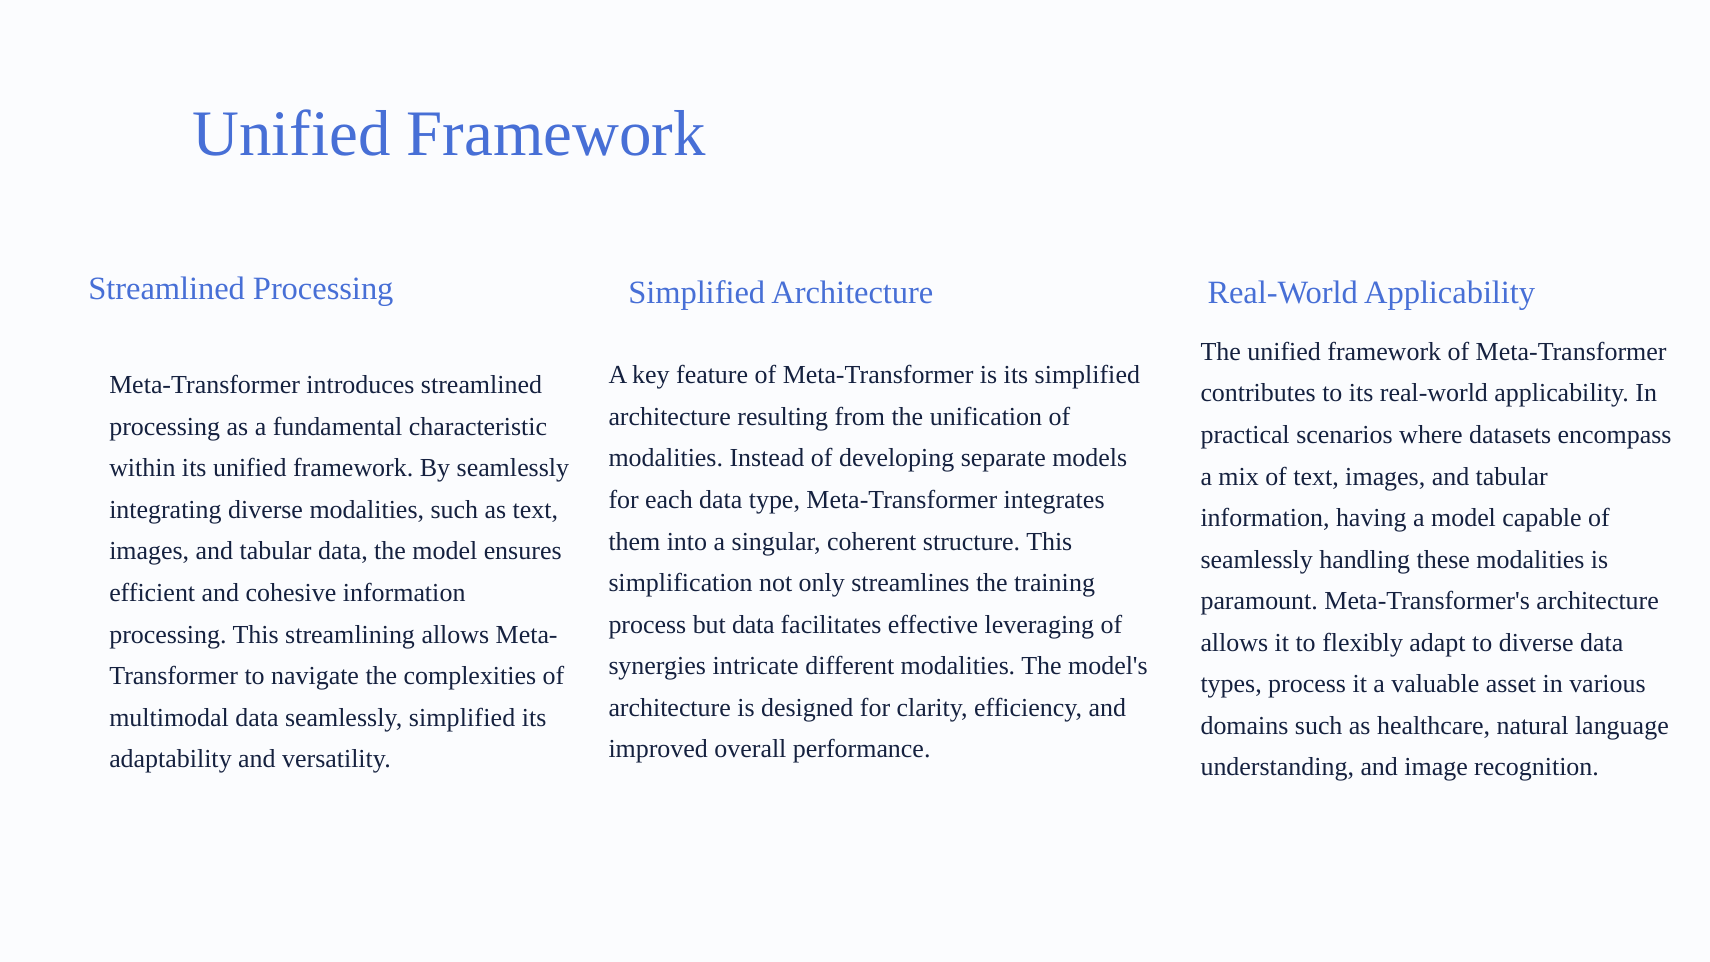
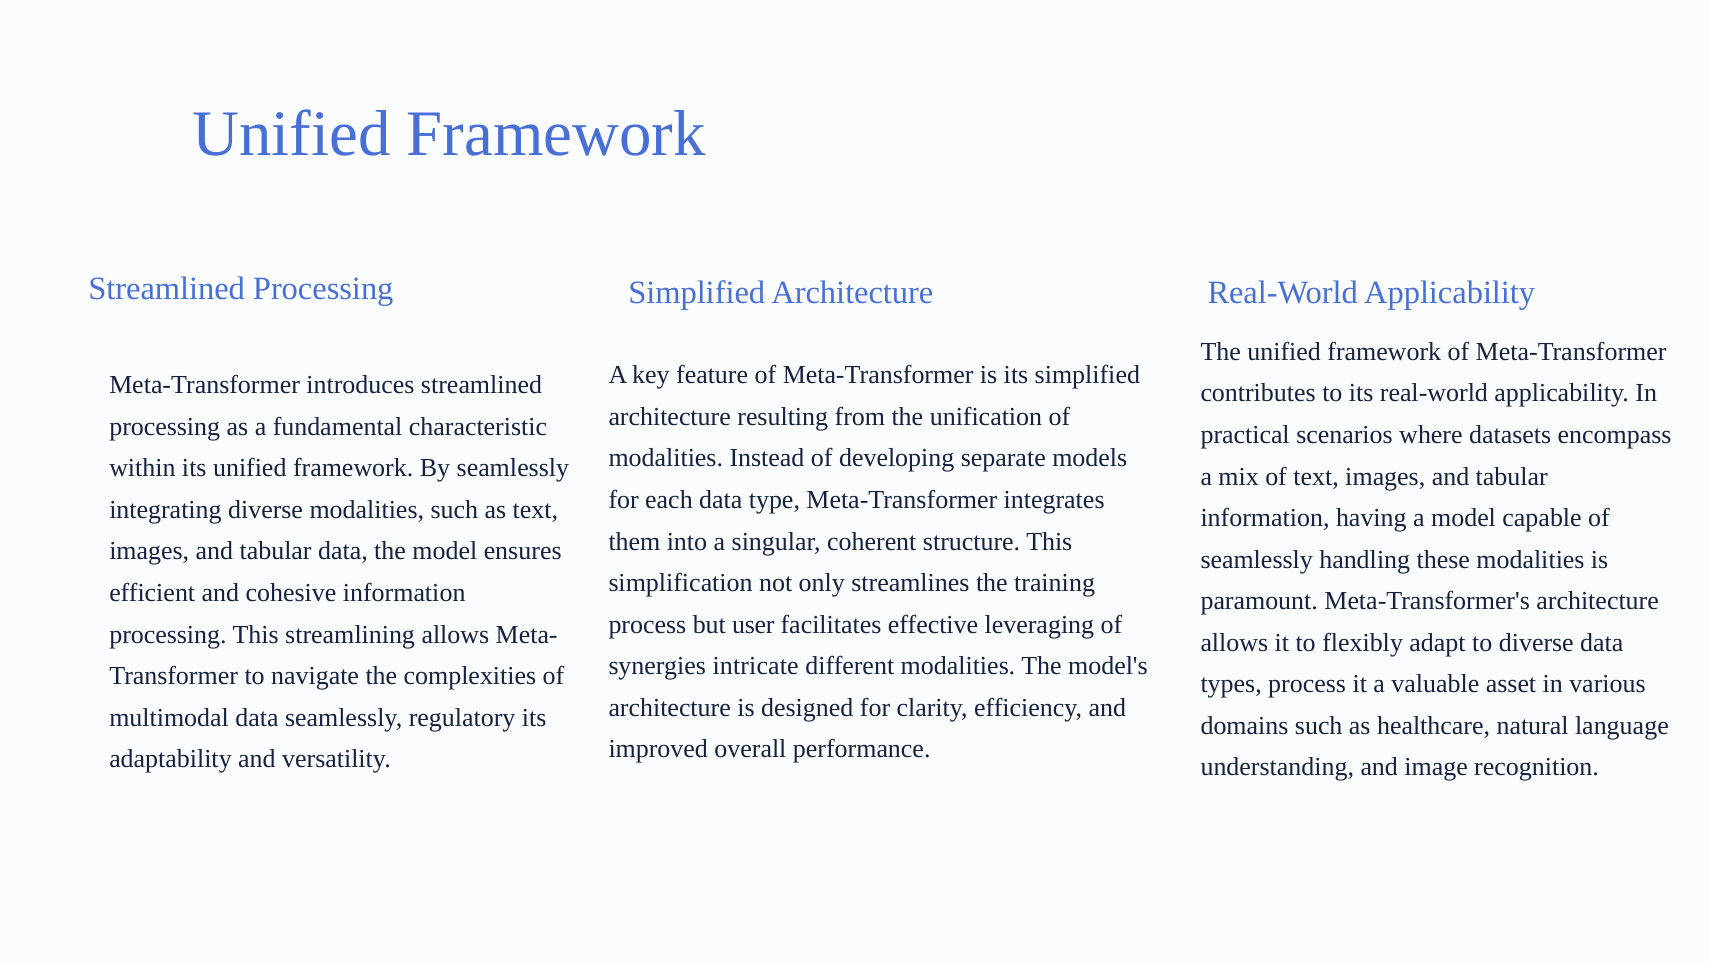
but data: data -> user (753, 624)
seamlessly simplified: simplified -> regulatory (462, 717)
